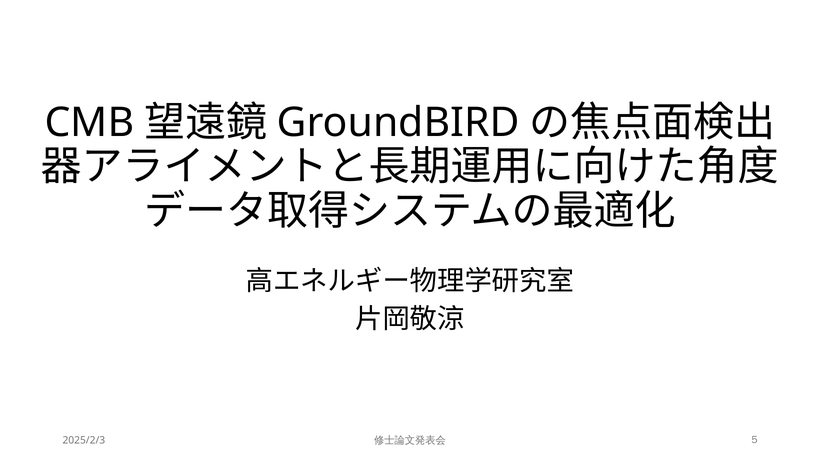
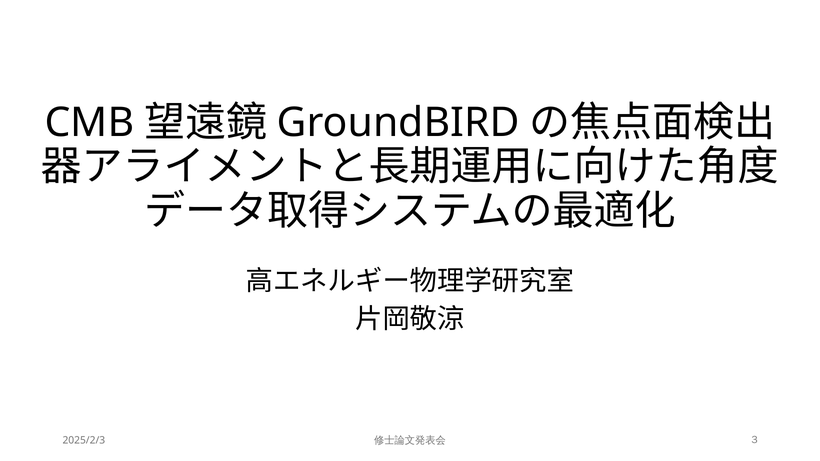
5: 5 -> 3 (754, 440)
